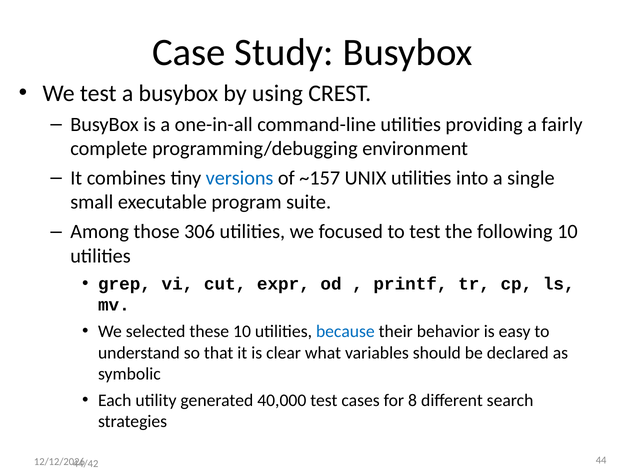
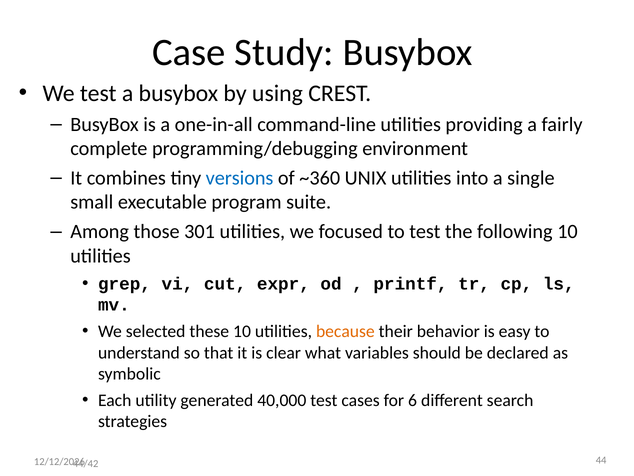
~157: ~157 -> ~360 (320, 178)
306: 306 -> 301 (200, 232)
because colour: blue -> orange (345, 331)
8: 8 -> 6 (413, 400)
